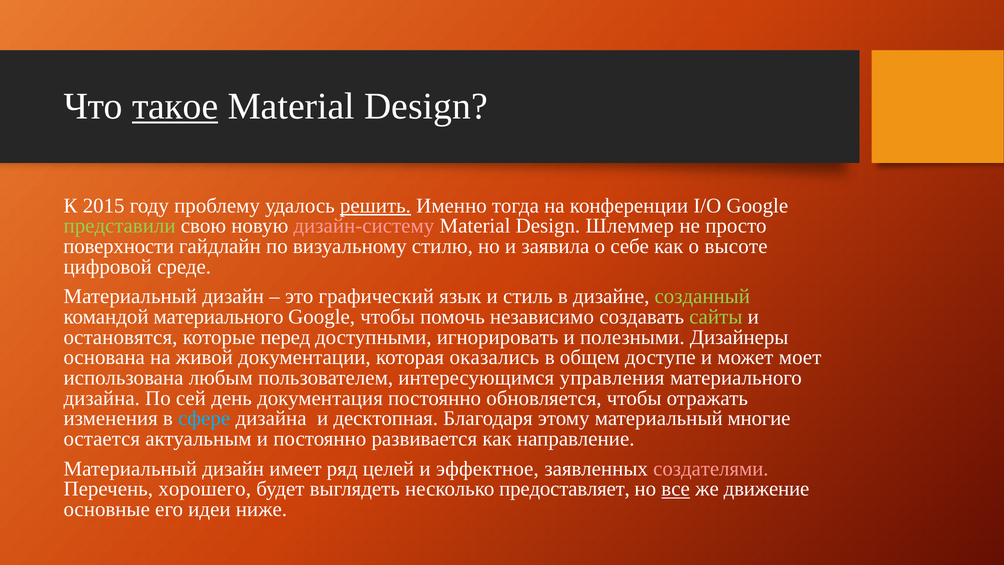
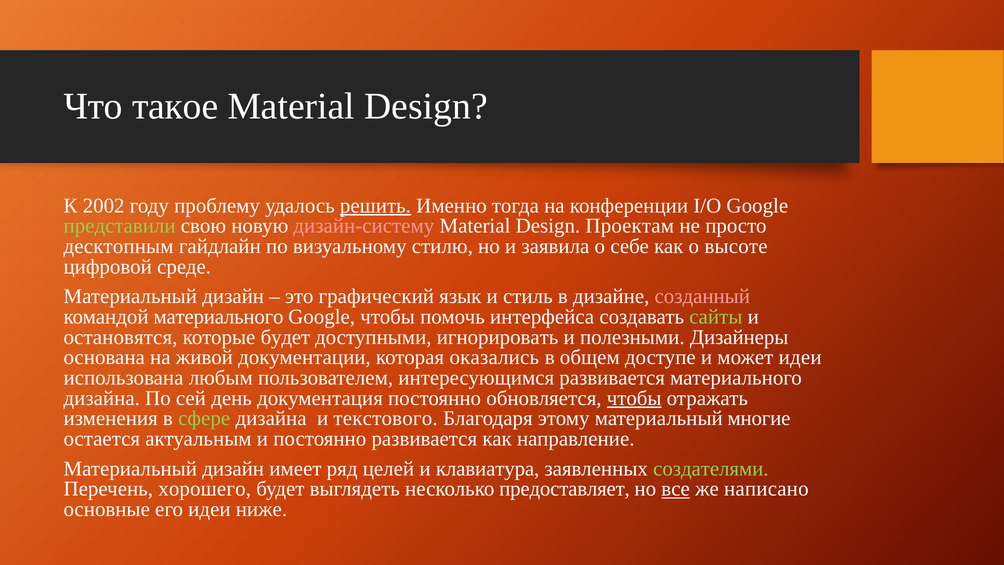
такое underline: present -> none (175, 106)
2015: 2015 -> 2002 (104, 206)
Шлеммер: Шлеммер -> Проектам (630, 226)
поверхности: поверхности -> десктопным (119, 246)
созданный colour: light green -> pink (702, 296)
независимо: независимо -> интерфейса (542, 317)
которые перед: перед -> будет (285, 337)
может моет: моет -> идеи (800, 357)
интересующимся управления: управления -> развивается (612, 378)
чтобы underline: none -> present (634, 398)
сфере colour: light blue -> light green (204, 418)
десктопная: десктопная -> текстового (386, 418)
эффектное: эффектное -> клавиатура (488, 468)
создателями colour: pink -> light green (711, 468)
движение: движение -> написано (766, 489)
